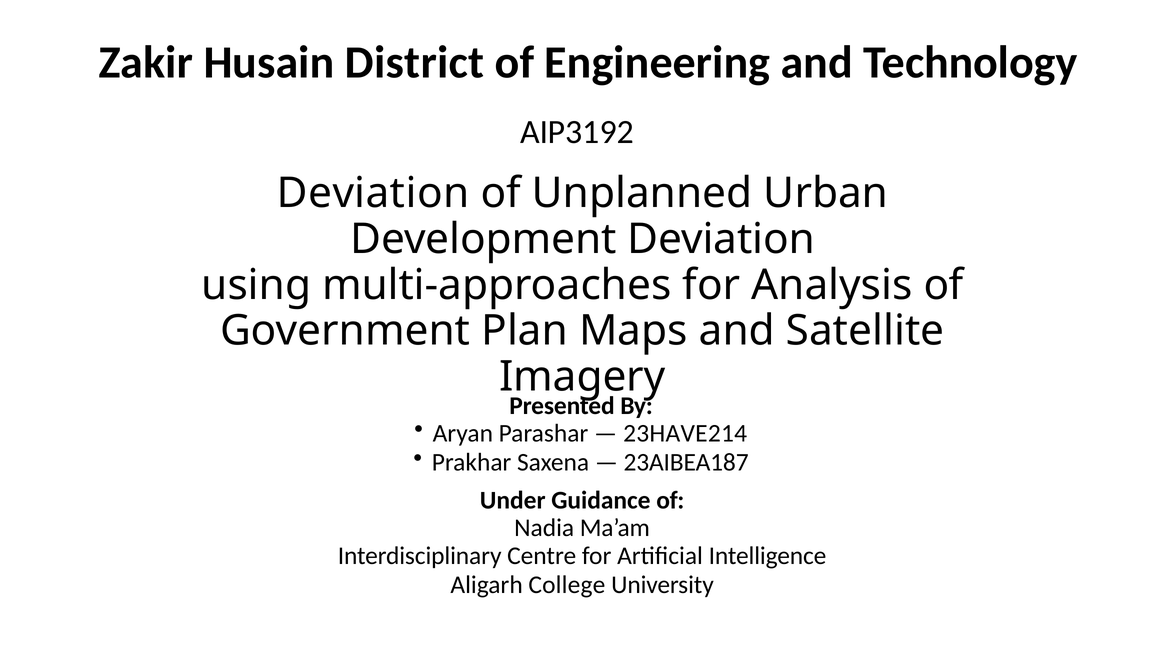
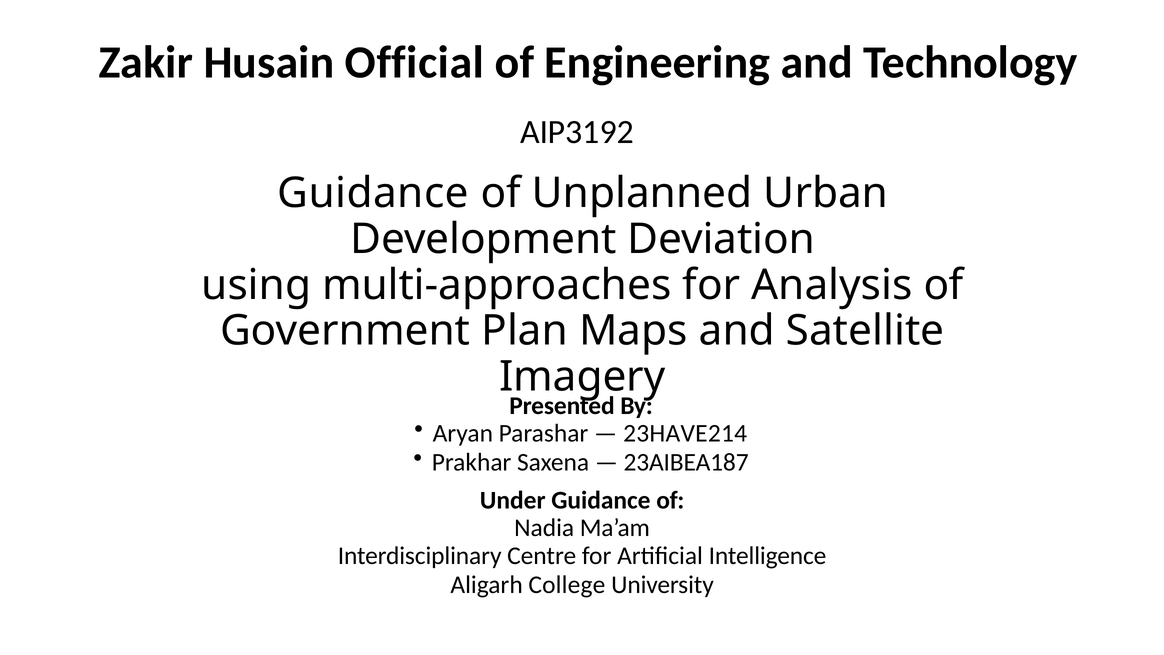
District: District -> Official (414, 63)
Deviation: Deviation -> Guidance (373, 193)
